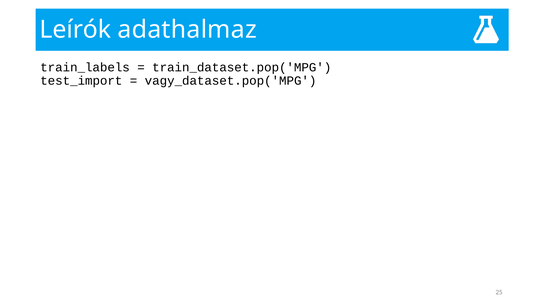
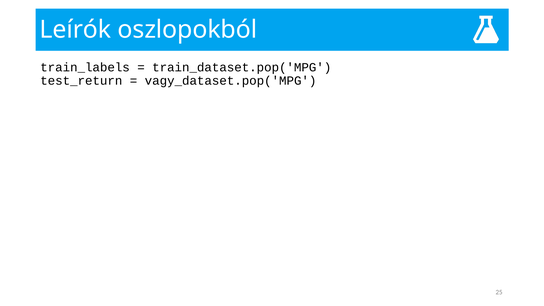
adathalmaz: adathalmaz -> oszlopokból (187, 30)
test_import: test_import -> test_return (81, 81)
